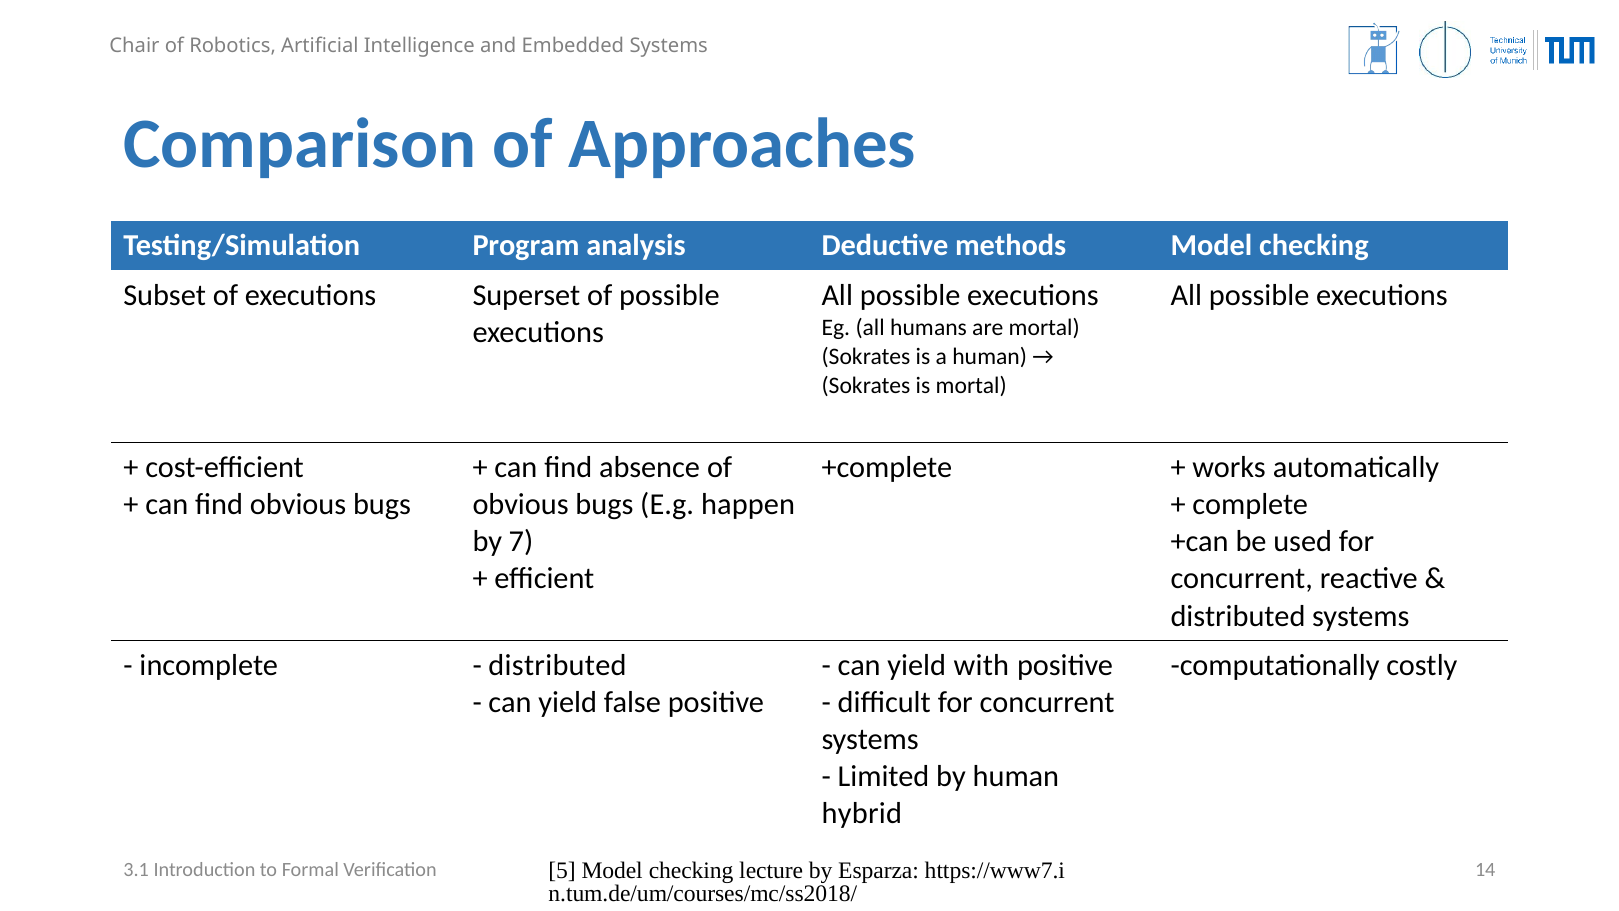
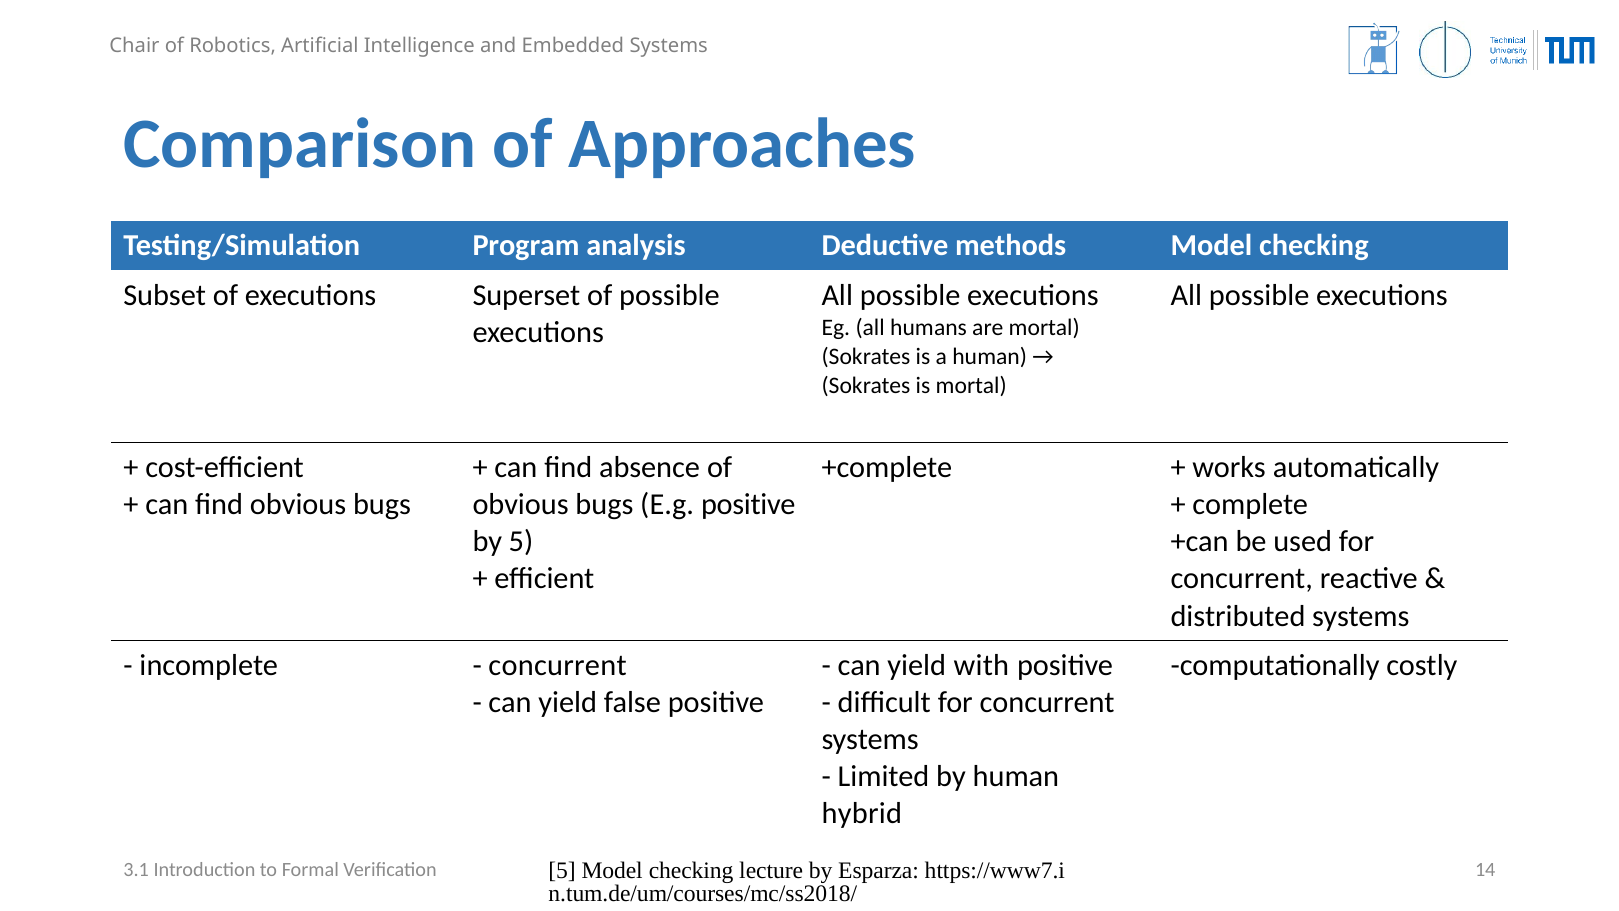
E.g happen: happen -> positive (748, 505)
by 7: 7 -> 5 (521, 542)
distributed: distributed -> concurrent (558, 665)
